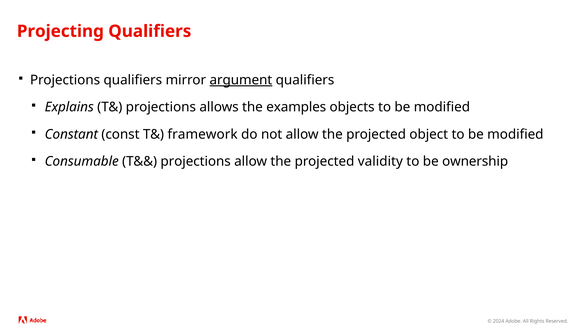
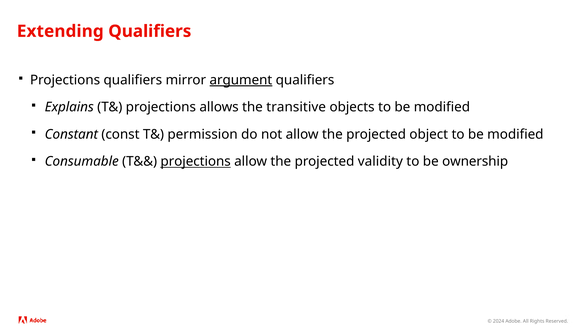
Projecting: Projecting -> Extending (60, 31)
examples: examples -> transitive (296, 107)
framework: framework -> permission (203, 134)
projections underline: none -> present (196, 161)
